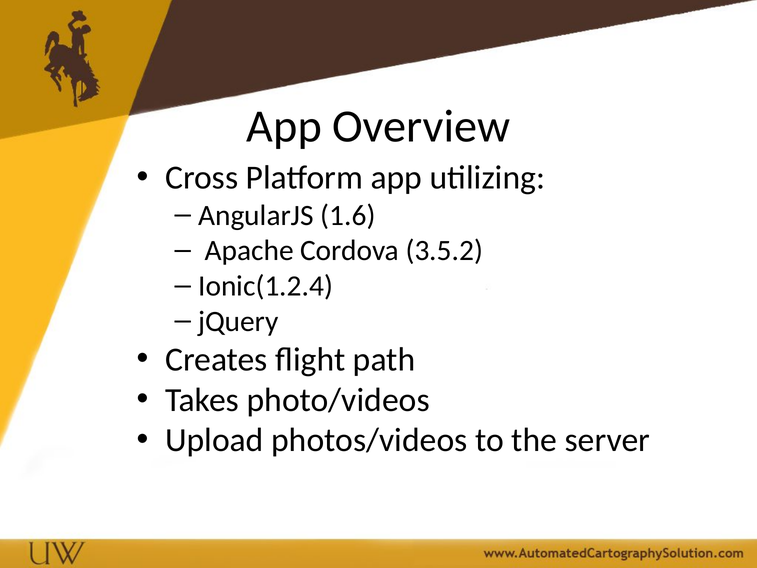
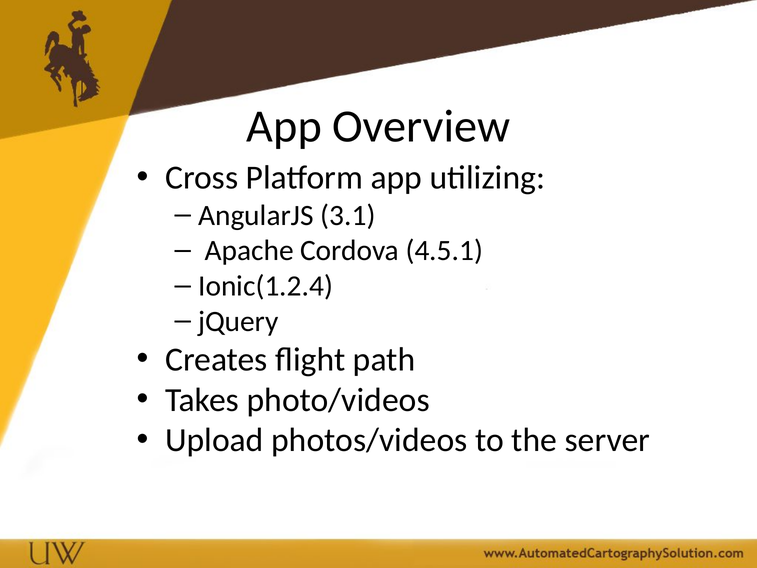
1.6: 1.6 -> 3.1 (348, 215)
3.5.2: 3.5.2 -> 4.5.1 (444, 251)
